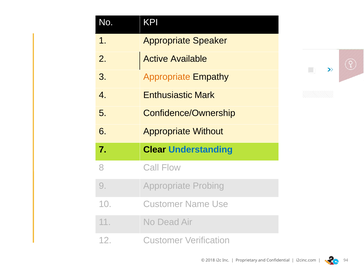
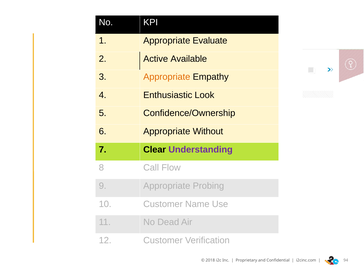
Speaker: Speaker -> Evaluate (210, 41)
Mark: Mark -> Look (204, 95)
Understanding colour: blue -> purple (201, 150)
